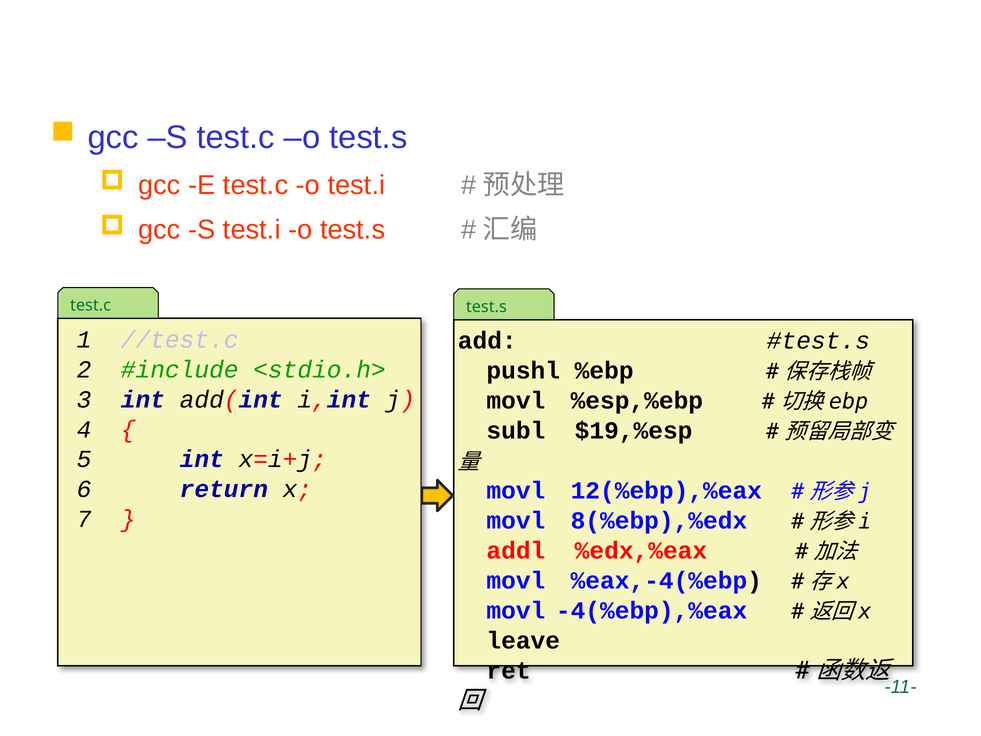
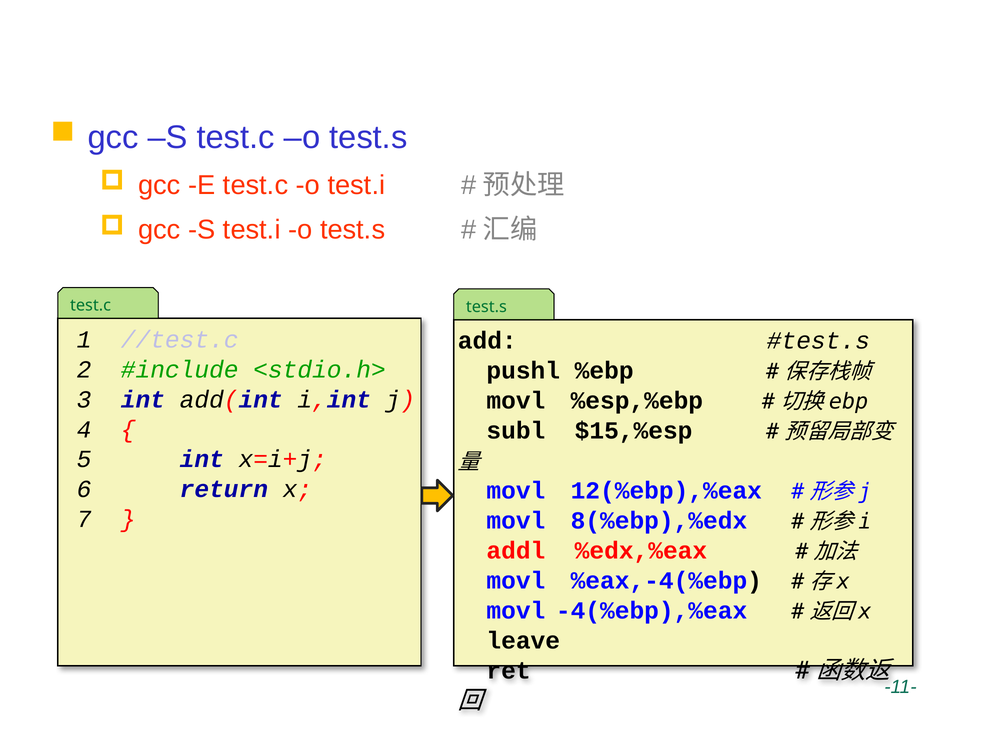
$19,%esp: $19,%esp -> $15,%esp (634, 431)
